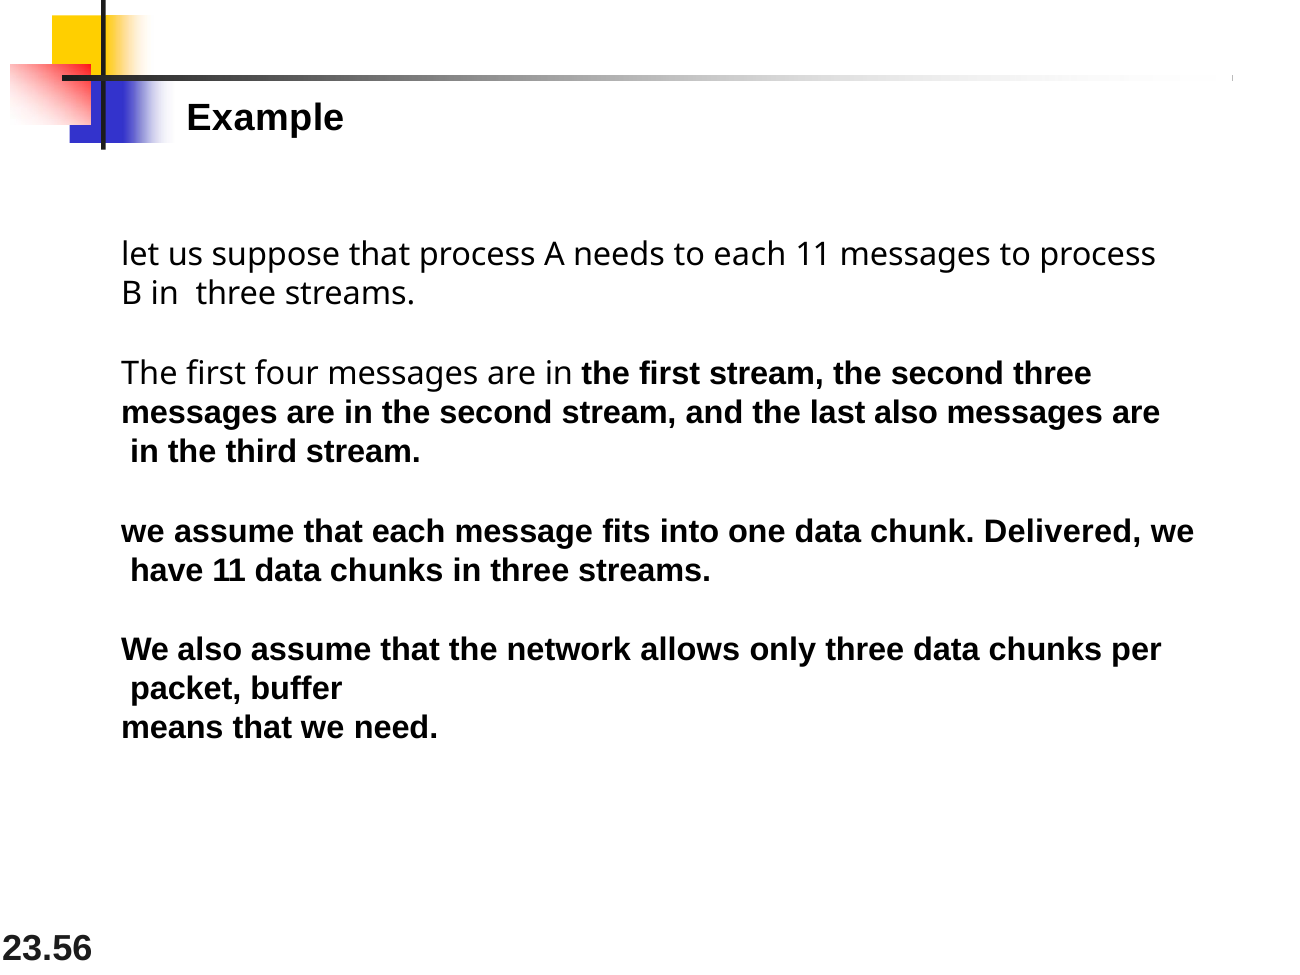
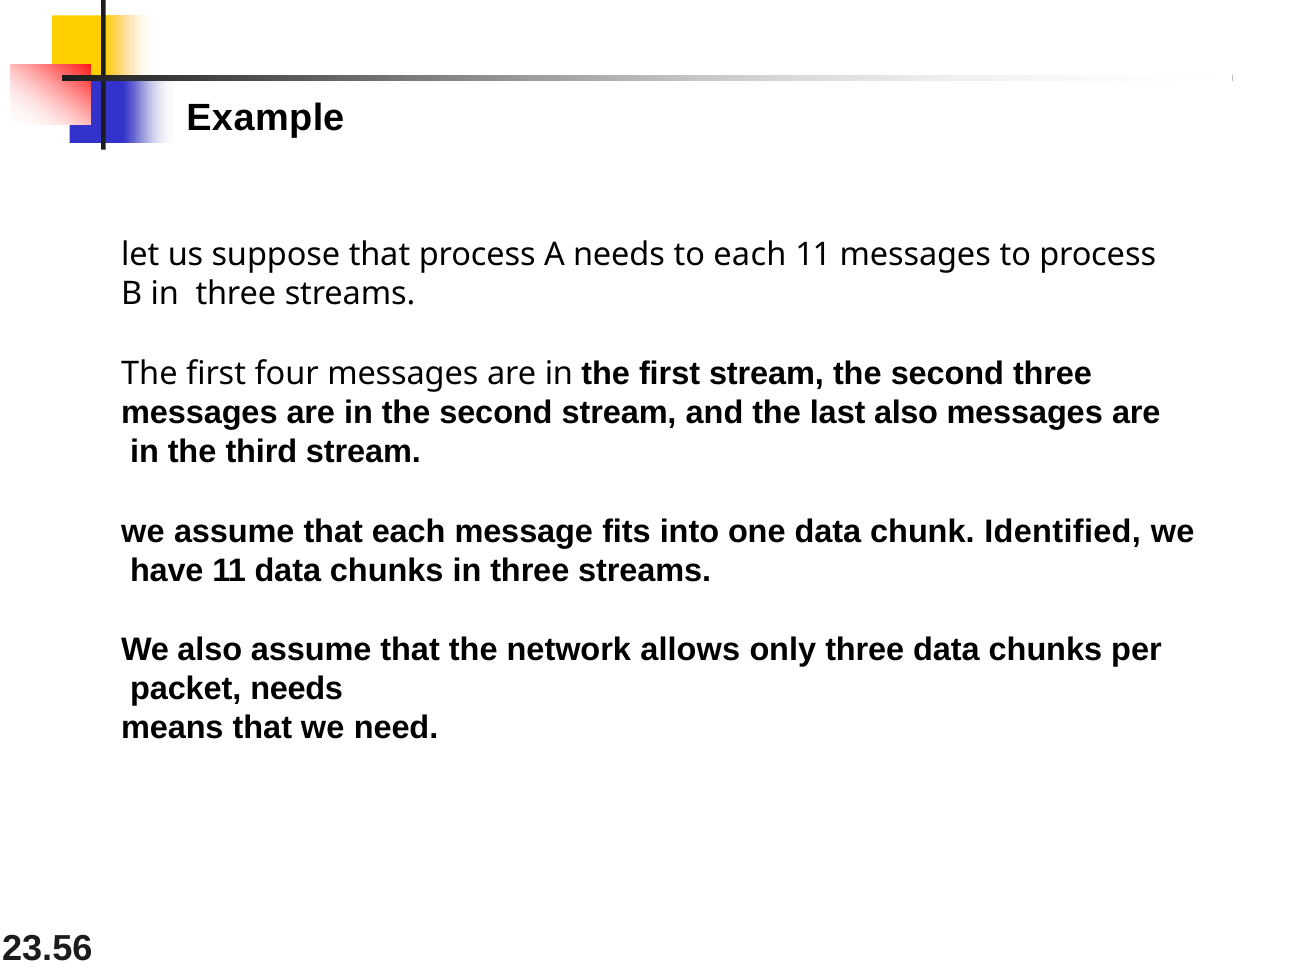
Delivered: Delivered -> Identified (1063, 531)
packet buffer: buffer -> needs (297, 689)
